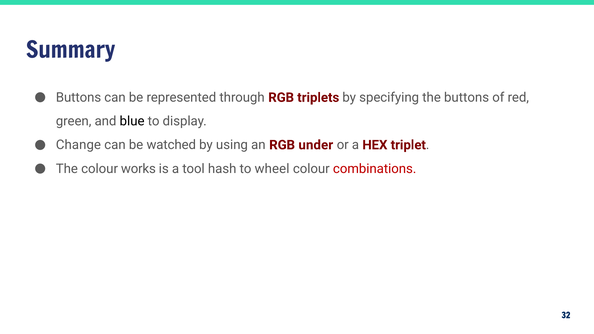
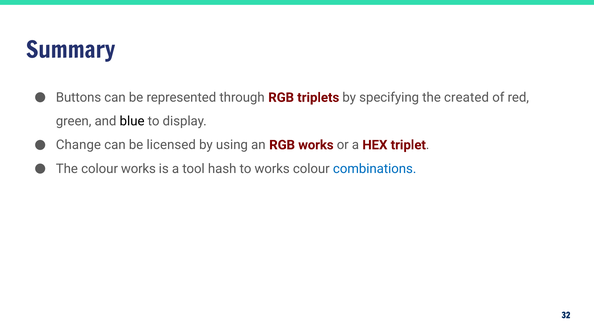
the buttons: buttons -> created (467, 98)
watched: watched -> licensed (171, 145)
RGB under: under -> works (316, 145)
to wheel: wheel -> works (272, 169)
combinations colour: red -> blue (375, 169)
